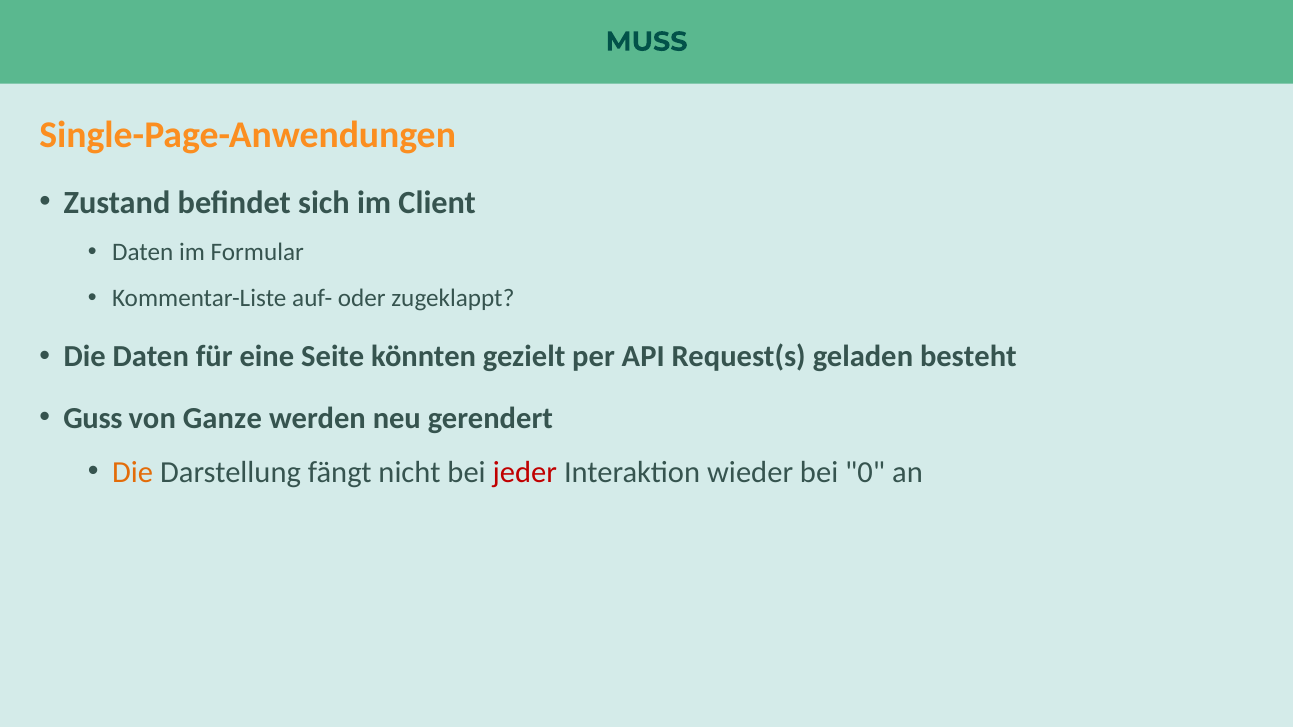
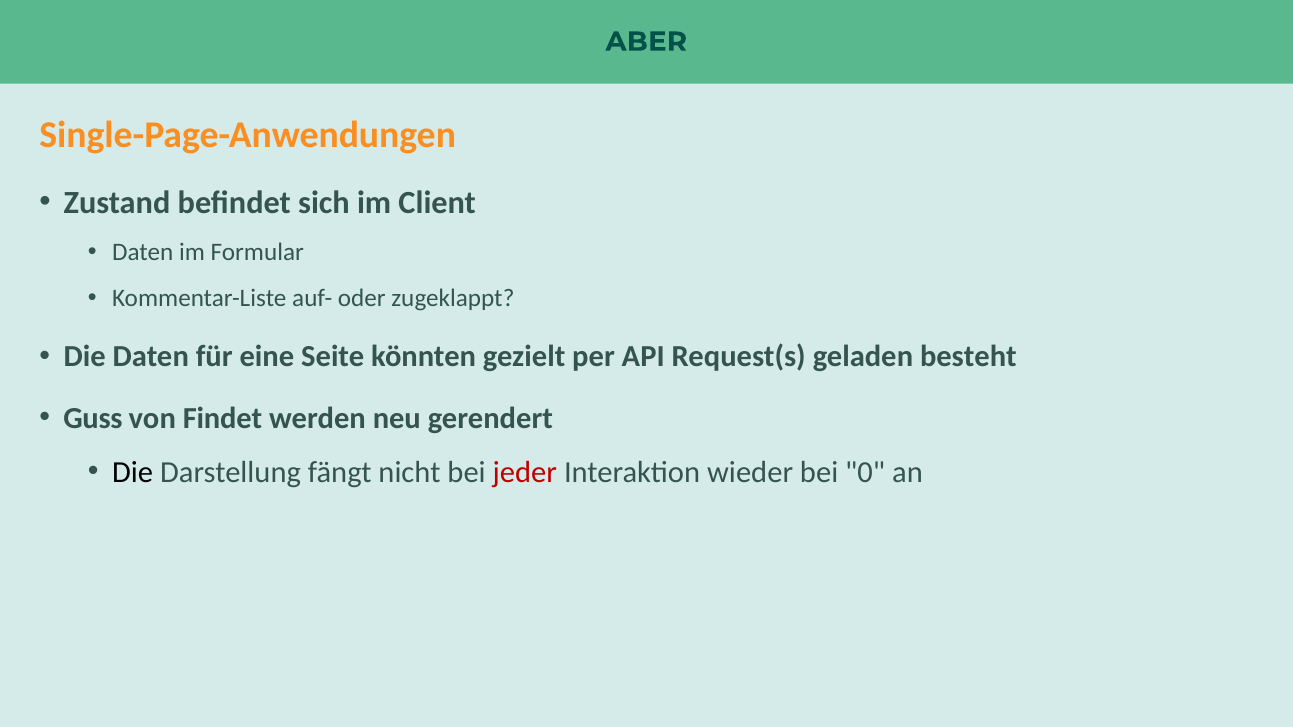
MUSS: MUSS -> ABER (646, 42)
Ganze: Ganze -> Findet (223, 418)
Die colour: orange -> black (133, 473)
